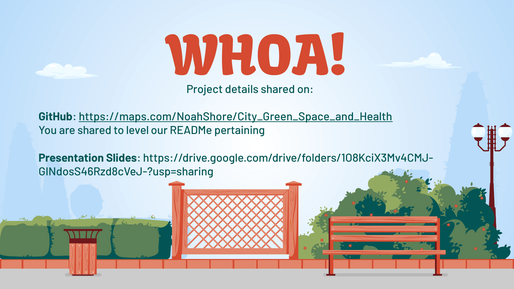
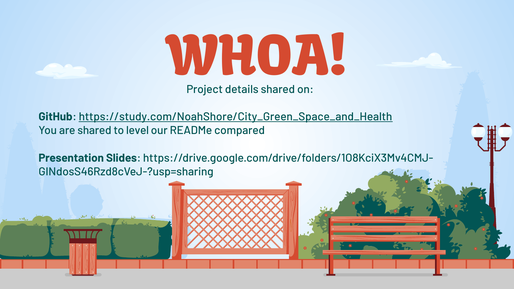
https://maps.com/NoahShore/City_Green_Space_and_Health: https://maps.com/NoahShore/City_Green_Space_and_Health -> https://study.com/NoahShore/City_Green_Space_and_Health (235, 117)
pertaining: pertaining -> compared (240, 131)
